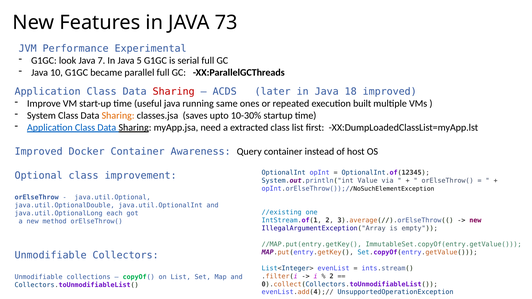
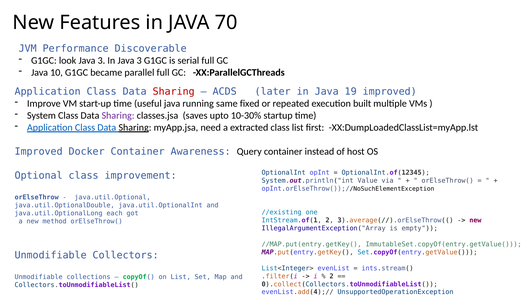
73: 73 -> 70 (226, 23)
Experimental: Experimental -> Discoverable (151, 49)
look Java 7: 7 -> 3 (101, 61)
In Java 5: 5 -> 3 (139, 61)
18: 18 -> 19 (351, 92)
ones: ones -> fixed (250, 104)
Sharing colour: orange -> purple (118, 116)
